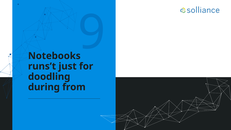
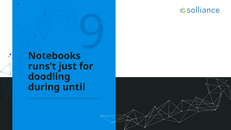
from: from -> until (74, 87)
